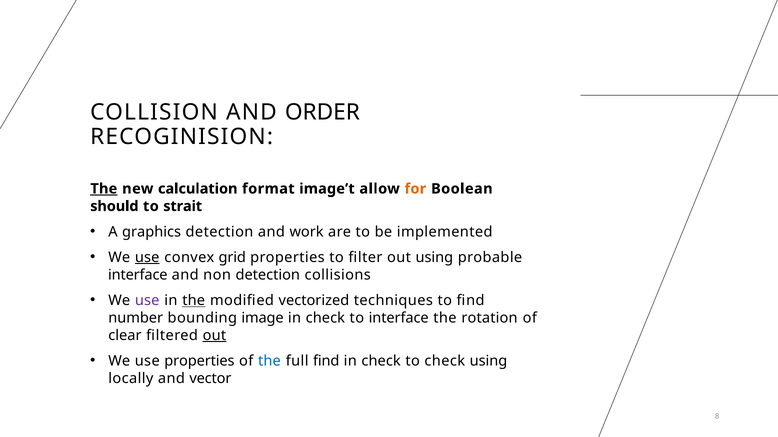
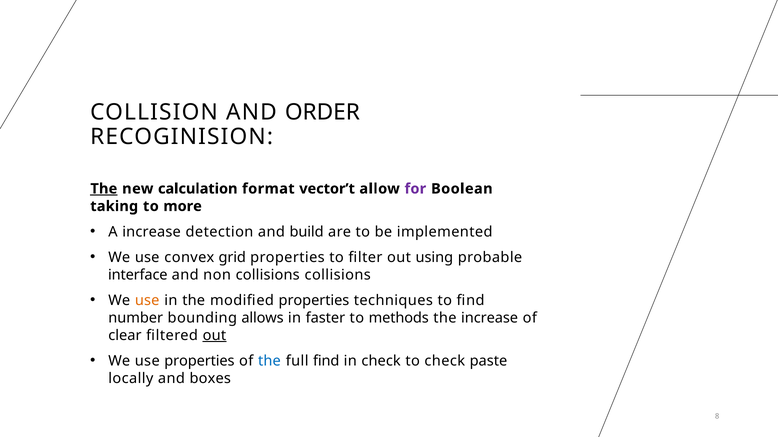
image’t: image’t -> vector’t (327, 189)
for colour: orange -> purple (415, 189)
should: should -> taking (114, 207)
strait: strait -> more (183, 207)
A graphics: graphics -> increase (152, 232)
work: work -> build (307, 232)
use underline: present -> none (147, 258)
non detection: detection -> collisions (268, 275)
use colour: purple -> orange (147, 301)
the underline: present -> none (194, 301)
modified vectorized: vectorized -> properties (314, 301)
image: image -> allows (263, 318)
check: check -> faster (325, 318)
to interface: interface -> methods (399, 318)
the rotation: rotation -> increase (490, 318)
check using: using -> paste (488, 361)
vector: vector -> boxes (210, 379)
